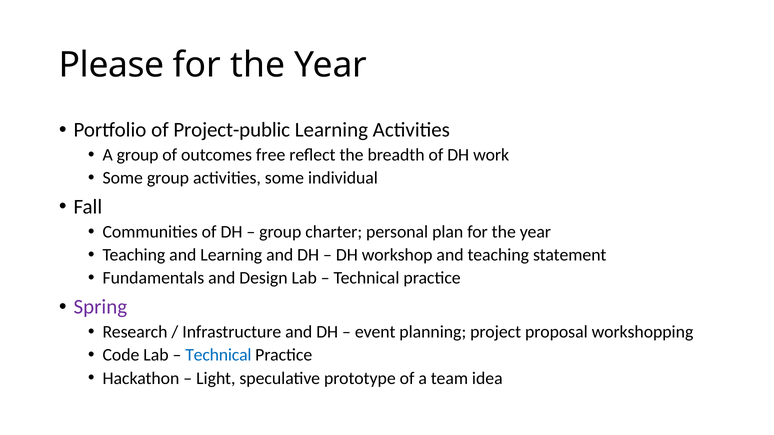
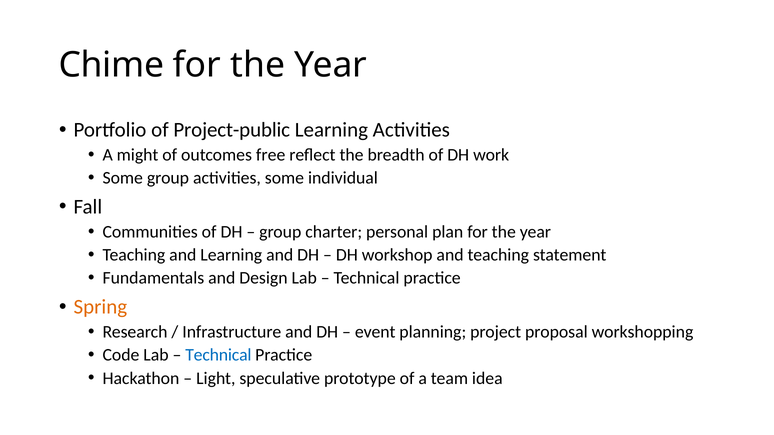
Please: Please -> Chime (111, 65)
A group: group -> might (138, 155)
Spring colour: purple -> orange (100, 307)
